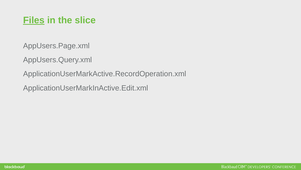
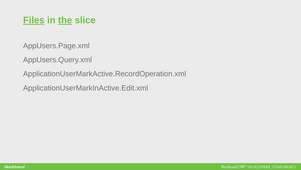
the underline: none -> present (65, 20)
